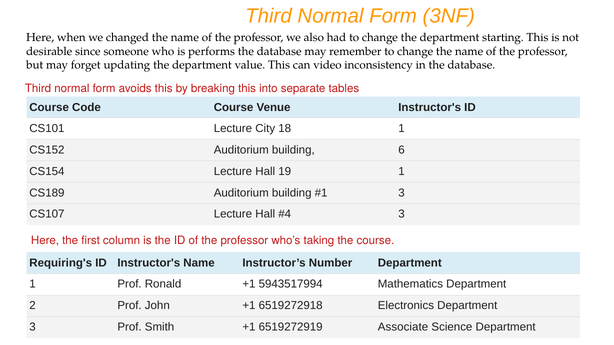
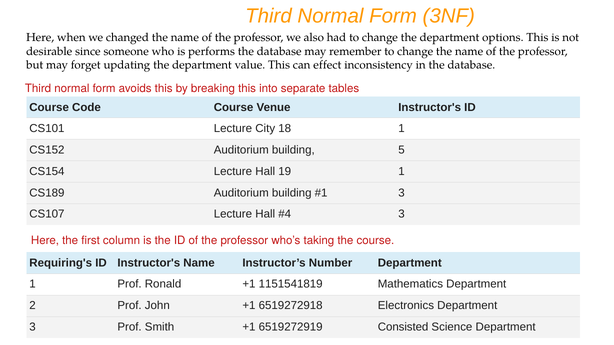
starting: starting -> options (503, 38)
video: video -> effect (327, 65)
6: 6 -> 5 (401, 150)
5943517994: 5943517994 -> 1151541819 (291, 284)
Associate: Associate -> Consisted (403, 327)
